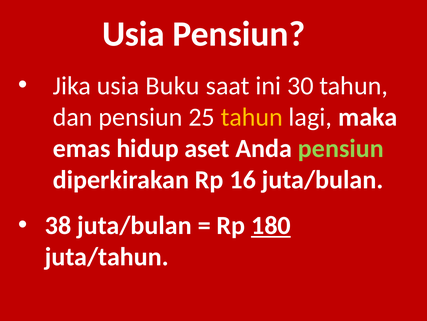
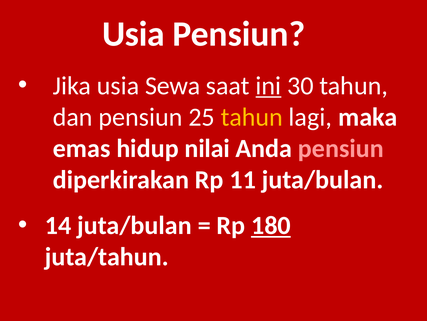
Buku: Buku -> Sewa (173, 86)
ini underline: none -> present (268, 86)
aset: aset -> nilai (207, 148)
pensiun colour: light green -> pink (341, 148)
16: 16 -> 11 (243, 179)
38: 38 -> 14 (58, 225)
